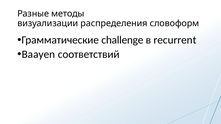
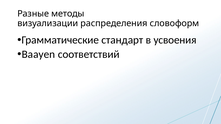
challenge: challenge -> стандарт (122, 40)
recurrent: recurrent -> усвоения (175, 40)
